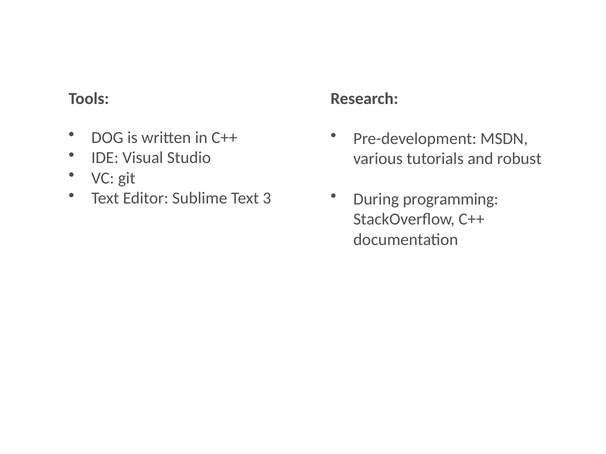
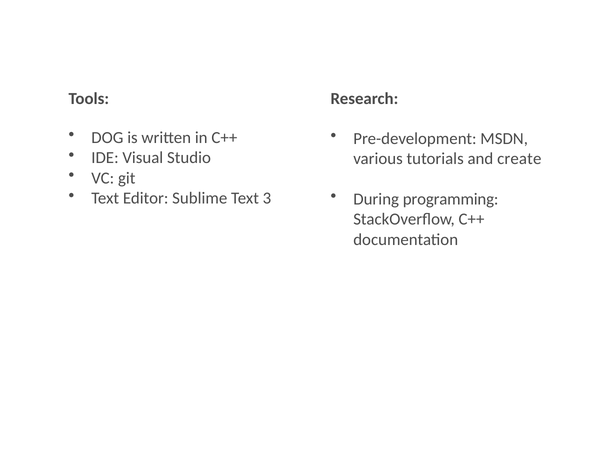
robust: robust -> create (519, 159)
